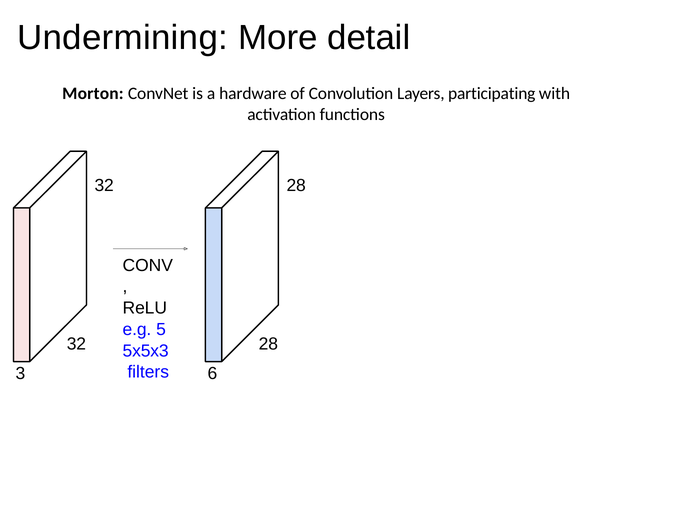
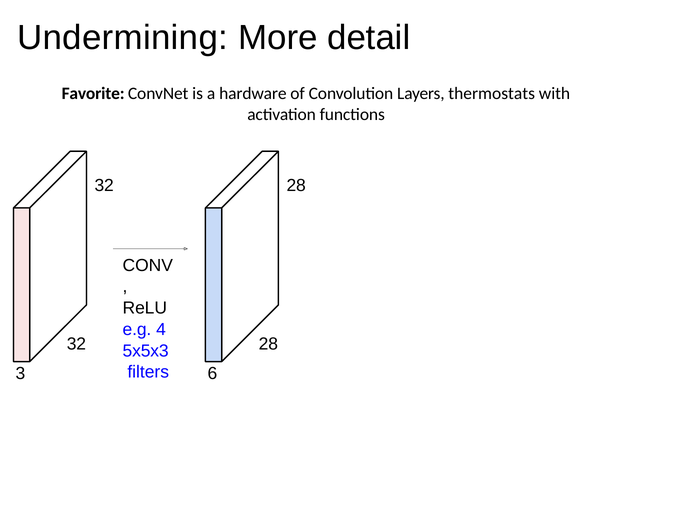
Morton: Morton -> Favorite (93, 93)
participating: participating -> thermostats (492, 93)
5: 5 -> 4 (161, 330)
